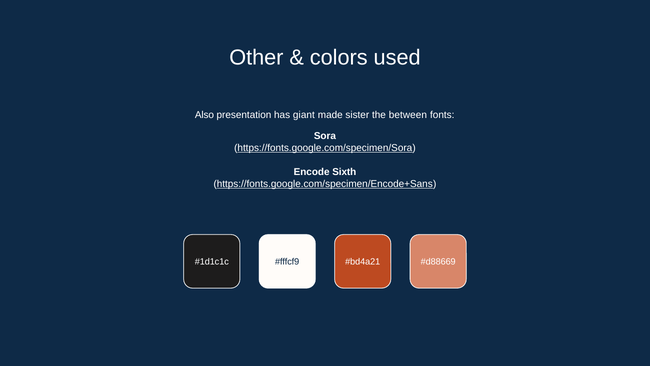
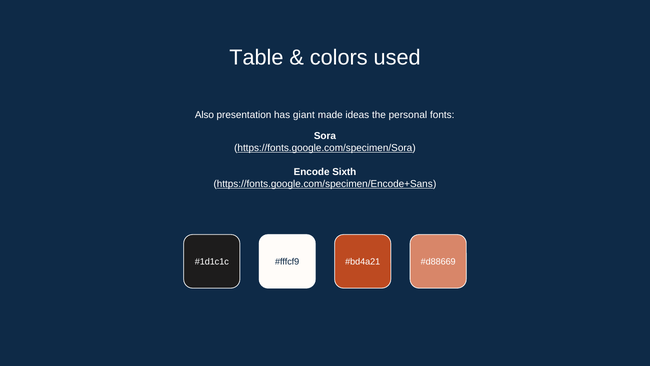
Other: Other -> Table (256, 57)
sister: sister -> ideas (357, 115)
between: between -> personal (408, 115)
